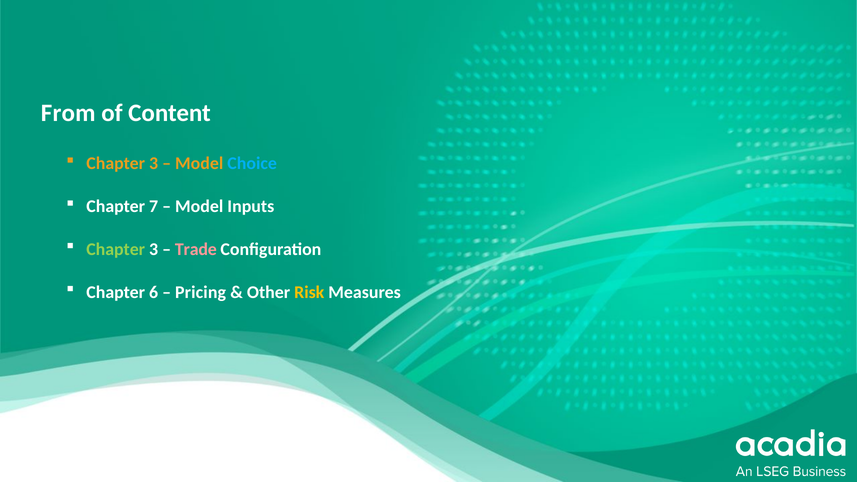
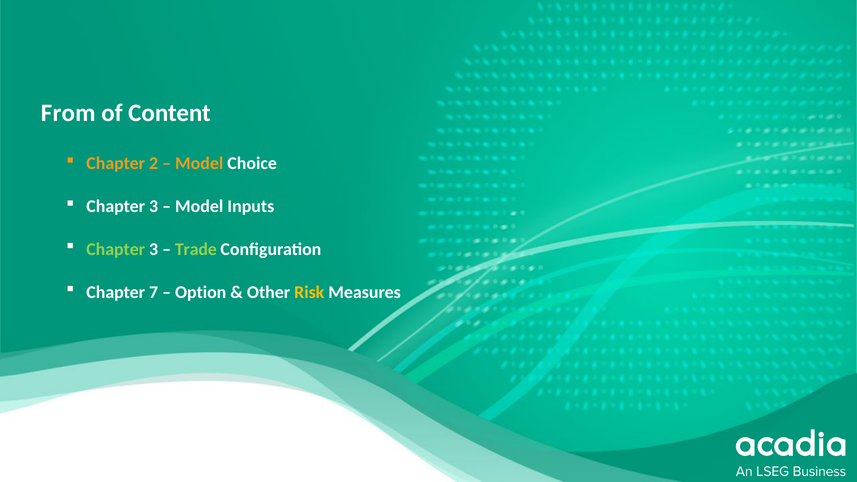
3: 3 -> 2 (154, 164)
Choice colour: light blue -> white (252, 164)
7: 7 -> 3 (154, 207)
Trade colour: pink -> light green (196, 249)
6: 6 -> 7 (154, 292)
Pricing: Pricing -> Option (201, 292)
